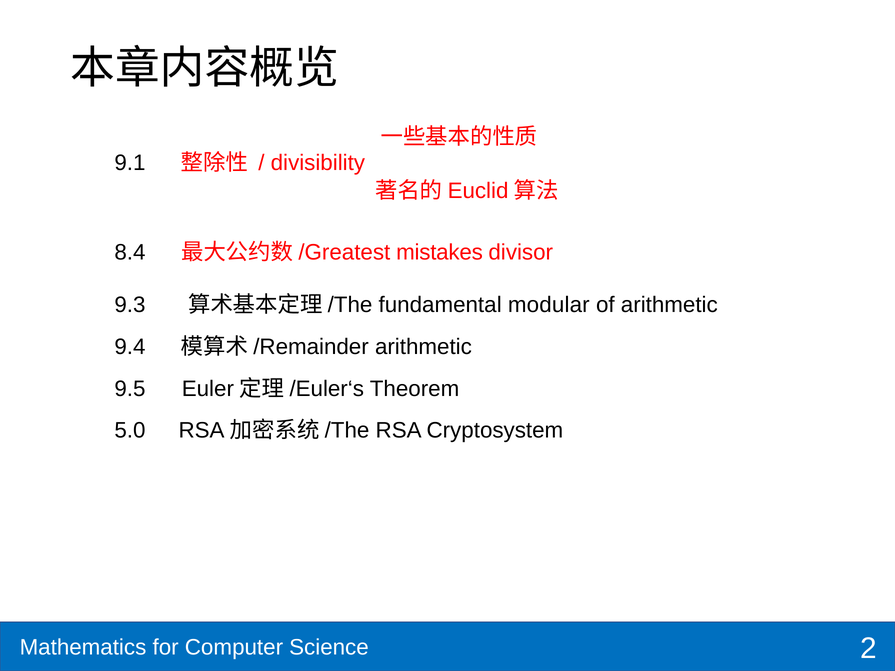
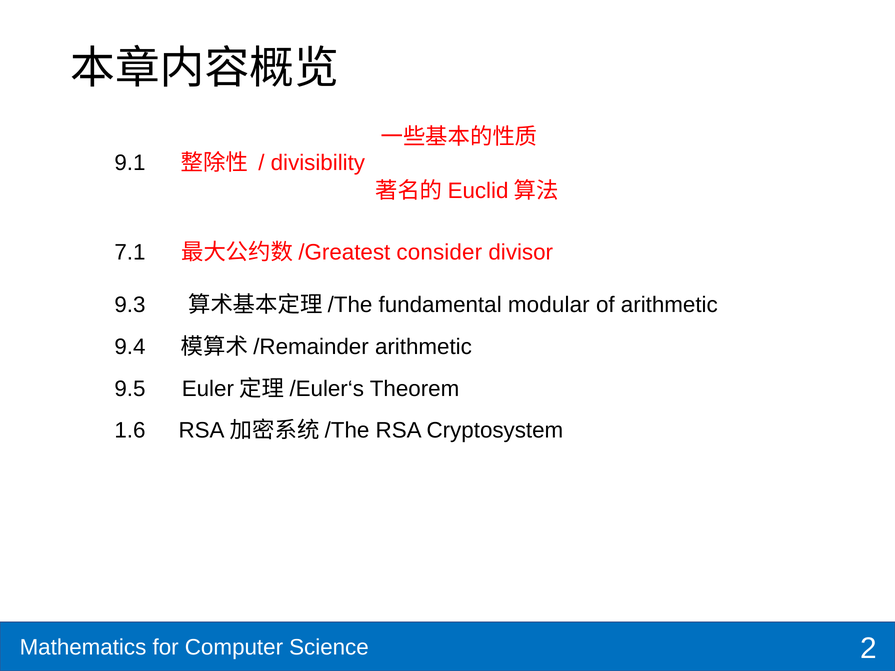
8.4: 8.4 -> 7.1 (130, 252)
mistakes: mistakes -> consider (439, 252)
5.0: 5.0 -> 1.6 (130, 431)
